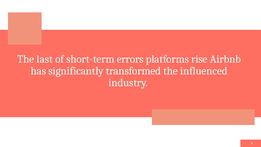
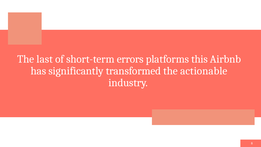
rise: rise -> this (199, 59)
influenced: influenced -> actionable (204, 71)
